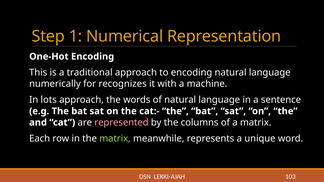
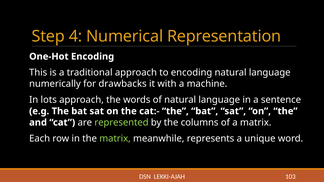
1: 1 -> 4 (76, 36)
recognizes: recognizes -> drawbacks (123, 84)
represented colour: pink -> light green (121, 123)
